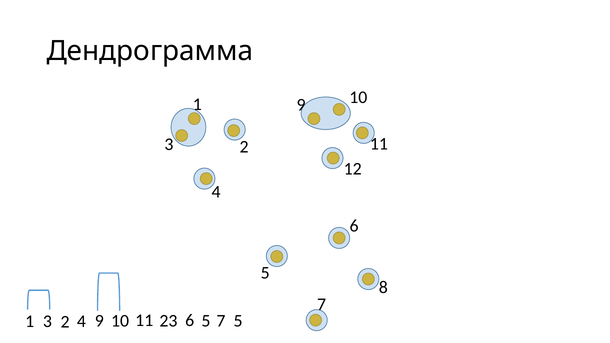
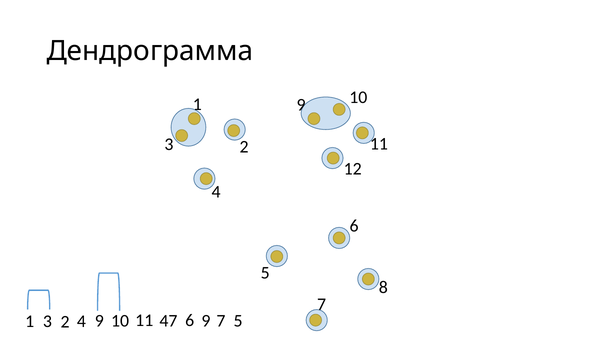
23: 23 -> 47 (168, 321)
6 5: 5 -> 9 (206, 321)
